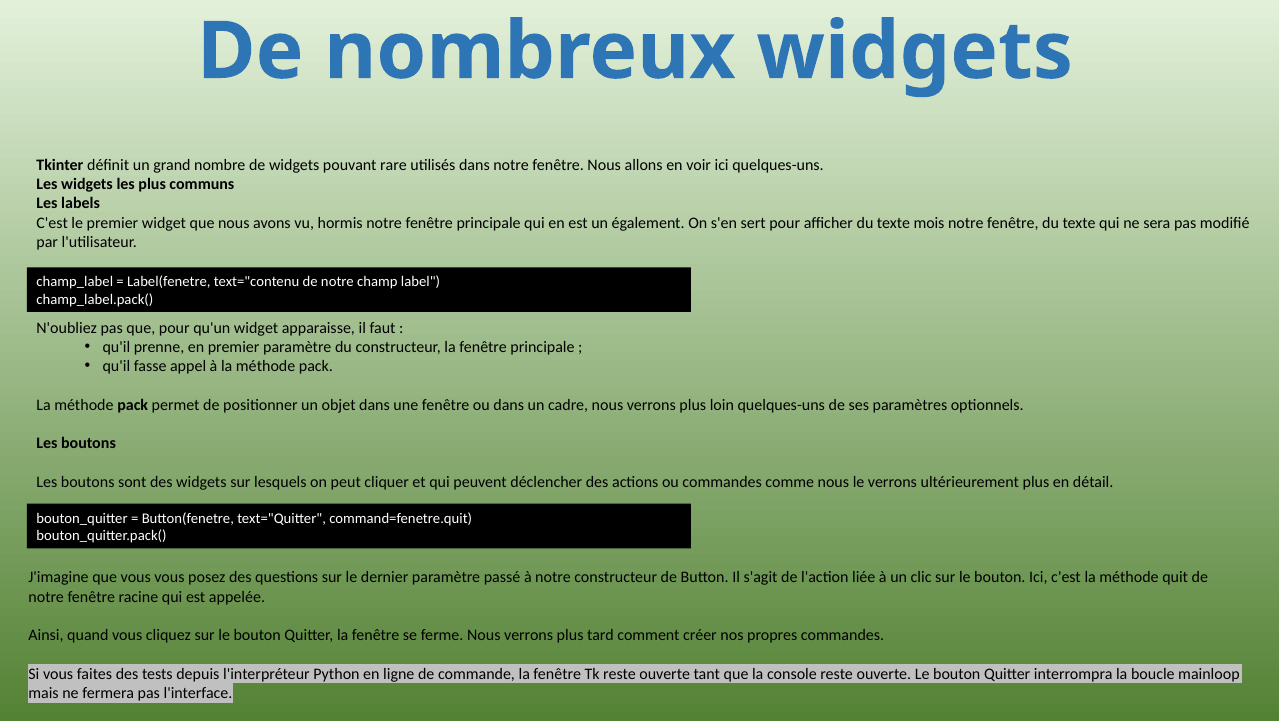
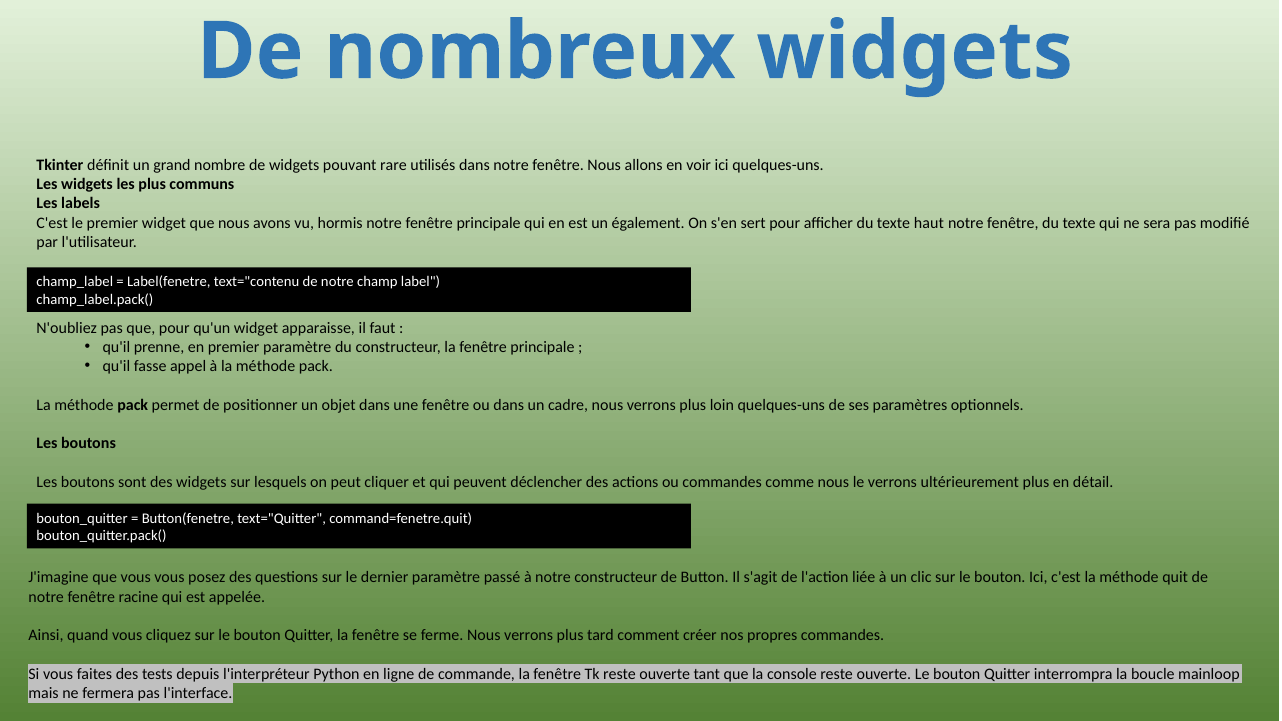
mois: mois -> haut (929, 223)
